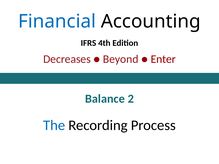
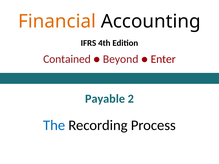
Financial colour: blue -> orange (57, 21)
Decreases: Decreases -> Contained (67, 59)
Balance: Balance -> Payable (105, 99)
